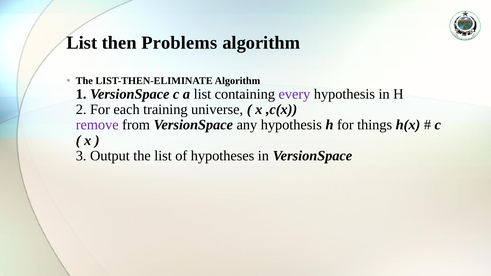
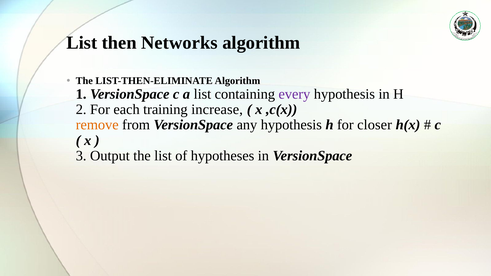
Problems: Problems -> Networks (179, 43)
universe: universe -> increase (217, 110)
remove colour: purple -> orange (97, 125)
things: things -> closer (375, 125)
